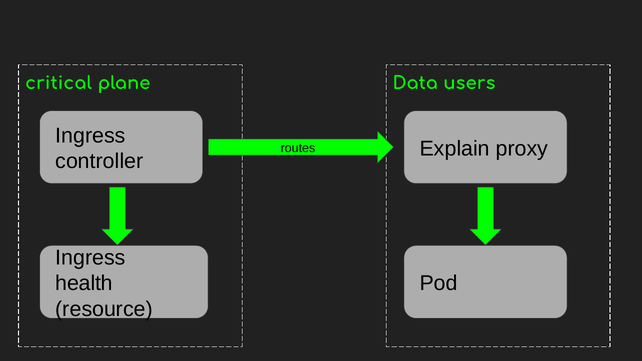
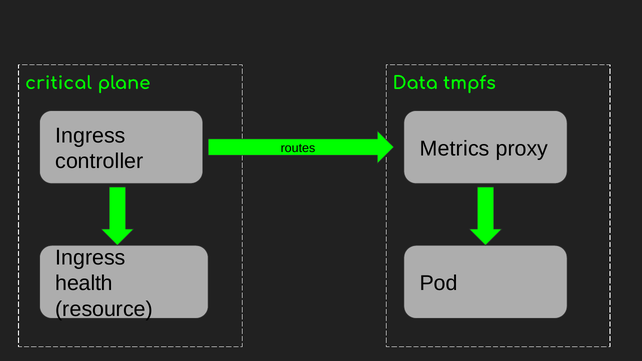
users: users -> tmpfs (469, 83)
Explain: Explain -> Metrics (455, 149)
